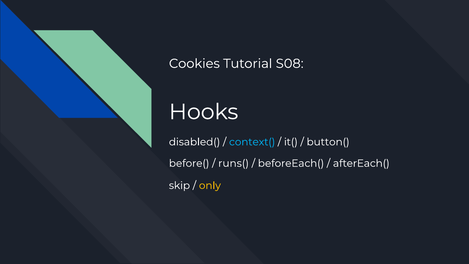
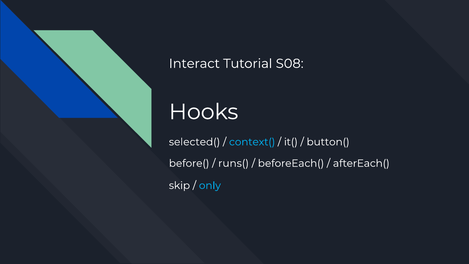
Cookies: Cookies -> Interact (194, 64)
disabled(: disabled( -> selected( (195, 142)
only colour: yellow -> light blue (210, 185)
